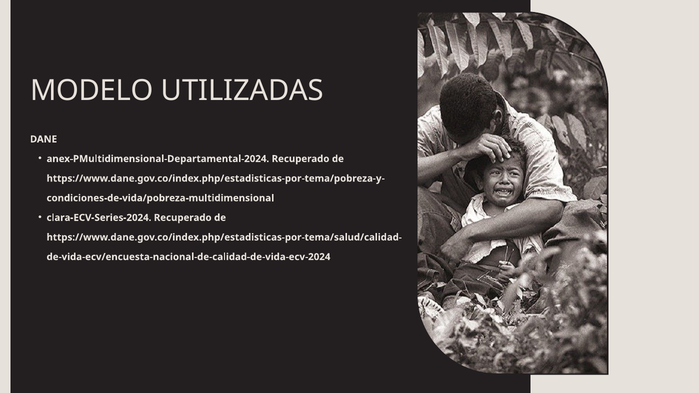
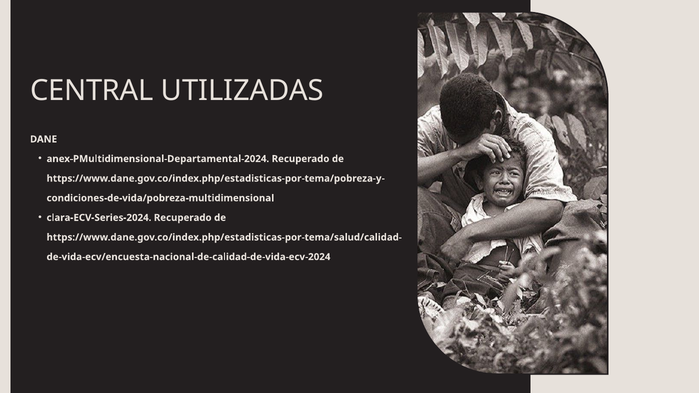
MODELO: MODELO -> CENTRAL (92, 91)
